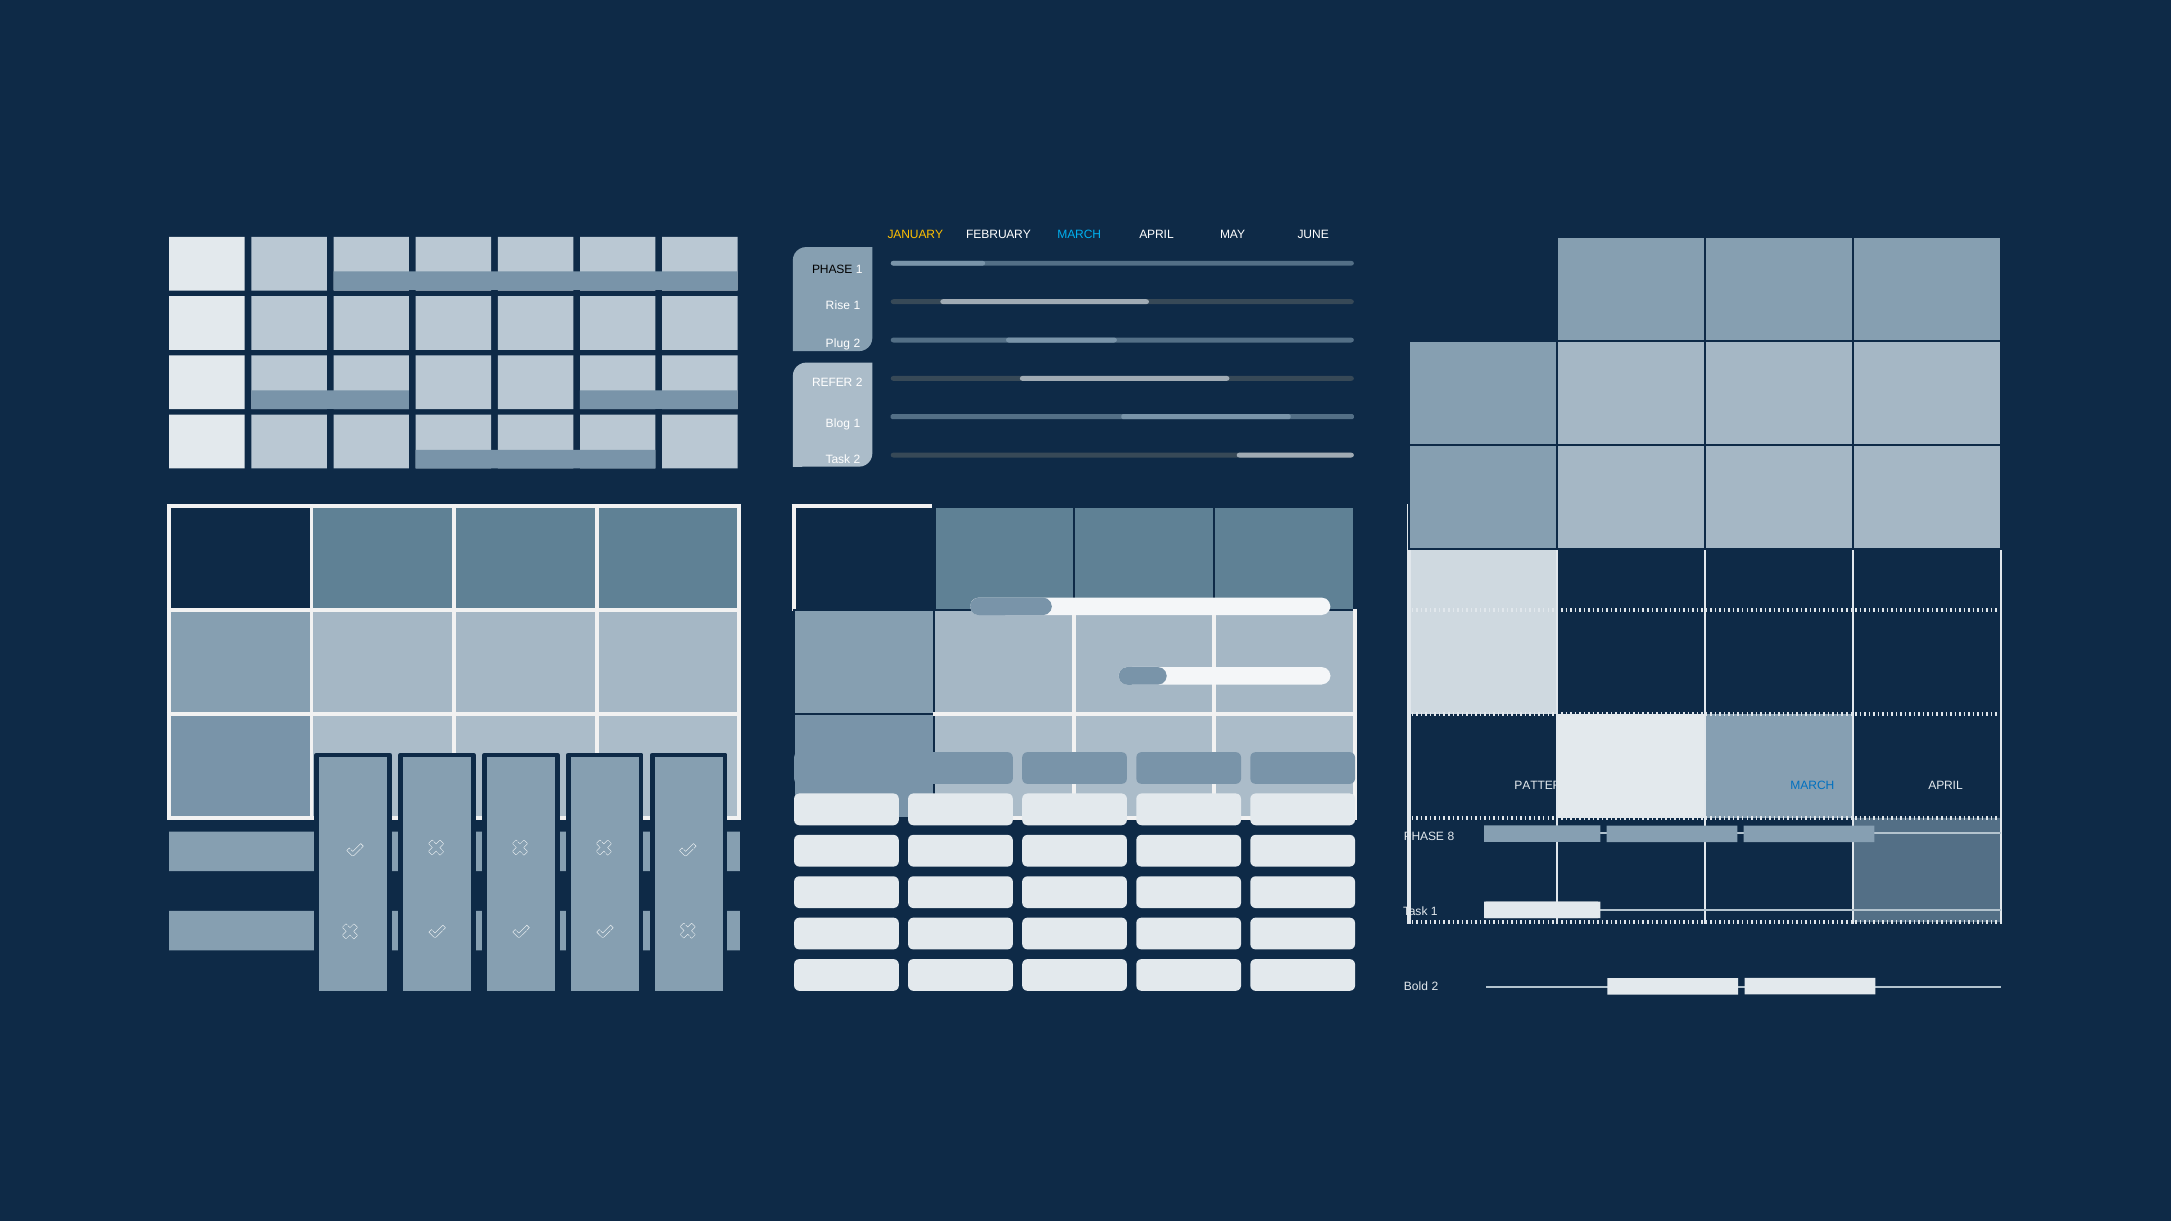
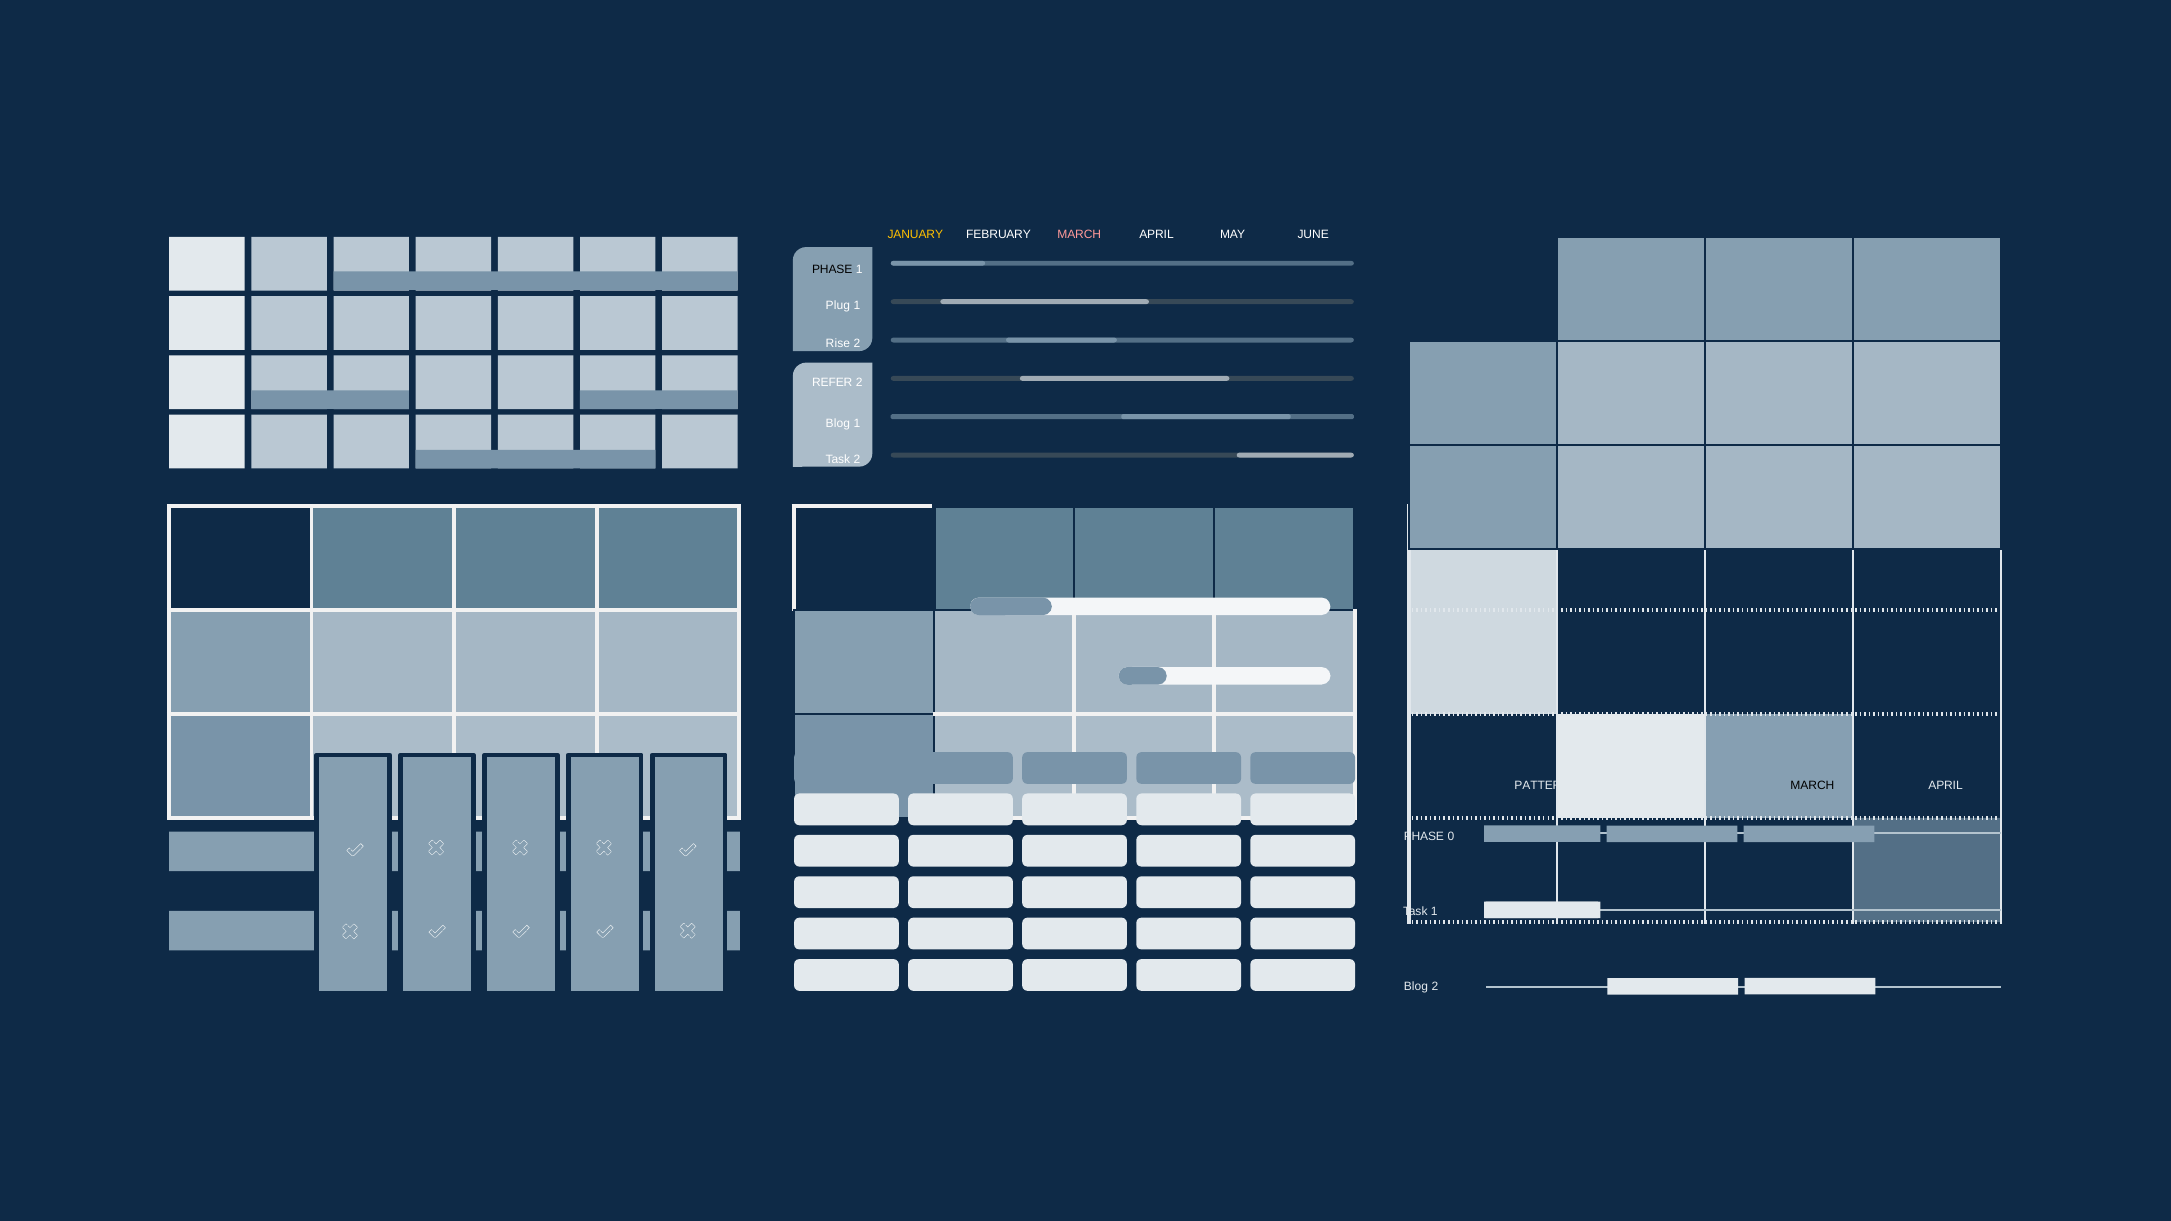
MARCH colour: light blue -> pink (1079, 234)
Rise: Rise -> Plug (838, 306)
Plug: Plug -> Rise (838, 344)
MARCH colour: blue -> black (1812, 786)
8: 8 -> 0 (1451, 836)
Bold: Bold -> Blog (1416, 987)
